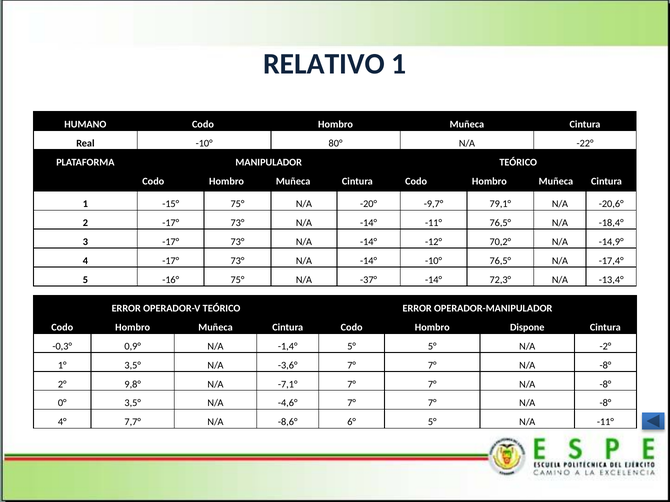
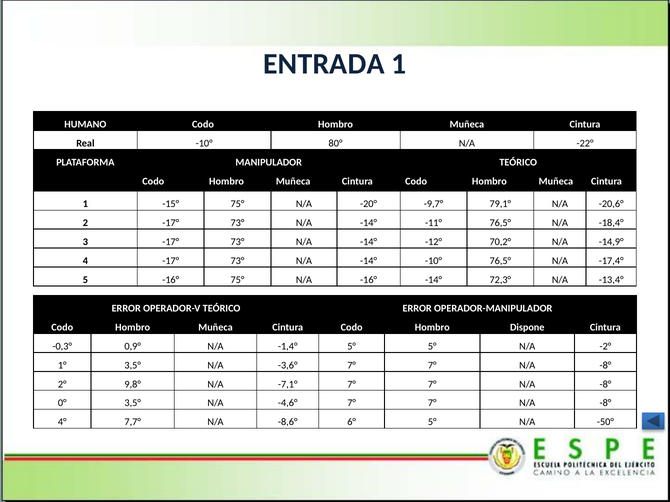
RELATIVO: RELATIVO -> ENTRADA (324, 64)
N/A -37°: -37° -> -16° (369, 280)
N/A -11°: -11° -> -50° (605, 422)
